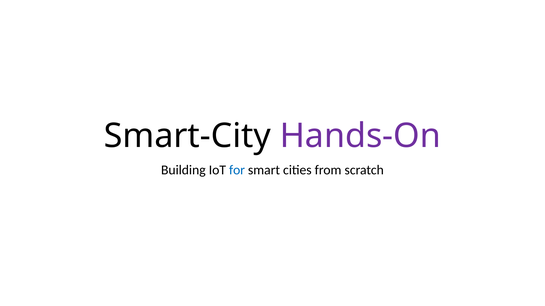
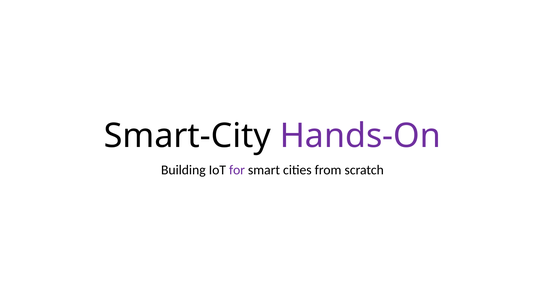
for colour: blue -> purple (237, 170)
